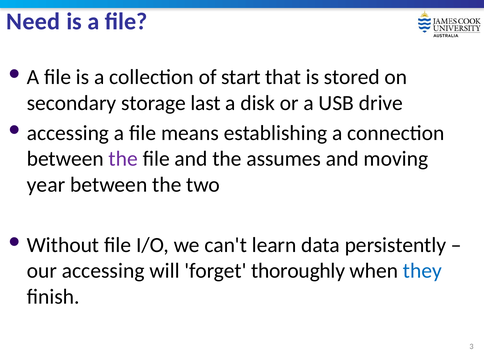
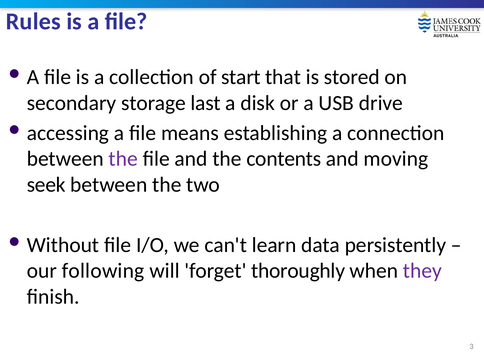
Need: Need -> Rules (33, 21)
assumes: assumes -> contents (284, 159)
year: year -> seek (46, 185)
accessing: accessing -> following (103, 271)
they colour: blue -> purple (422, 271)
